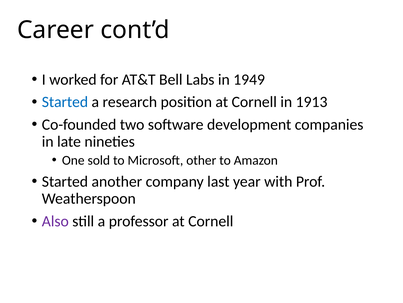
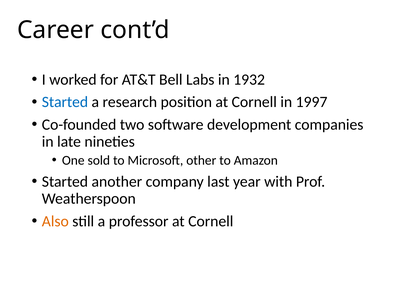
1949: 1949 -> 1932 (249, 79)
1913: 1913 -> 1997 (312, 102)
Also colour: purple -> orange (55, 221)
